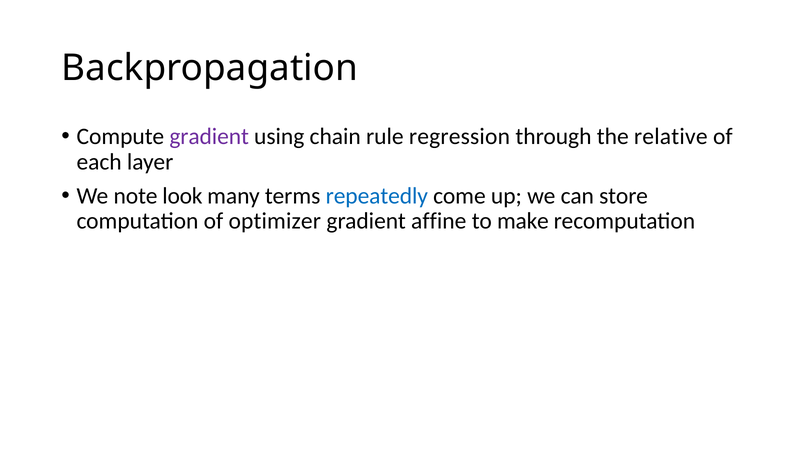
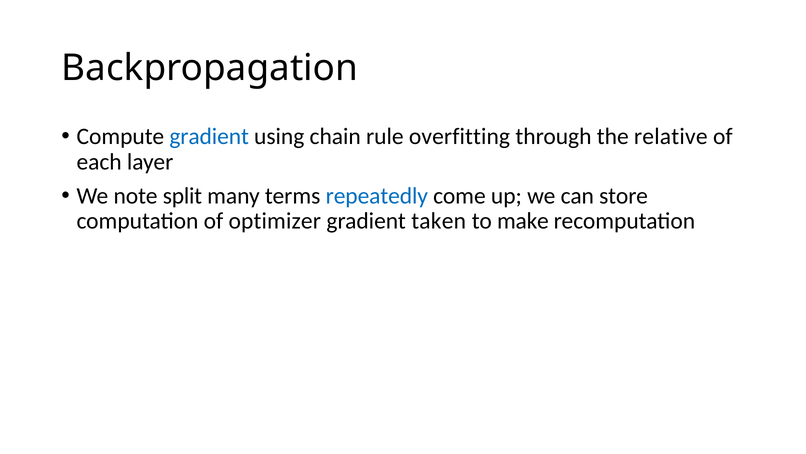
gradient colour: purple -> blue (209, 136)
regression: regression -> overfitting (459, 136)
look: look -> split (182, 195)
affine: affine -> taken (439, 221)
